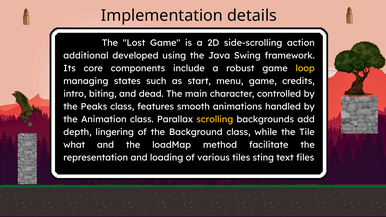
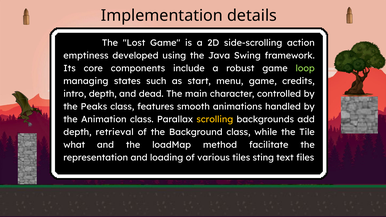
additional: additional -> emptiness (86, 56)
loop colour: yellow -> light green (305, 68)
intro biting: biting -> depth (103, 94)
lingering: lingering -> retrieval (115, 132)
